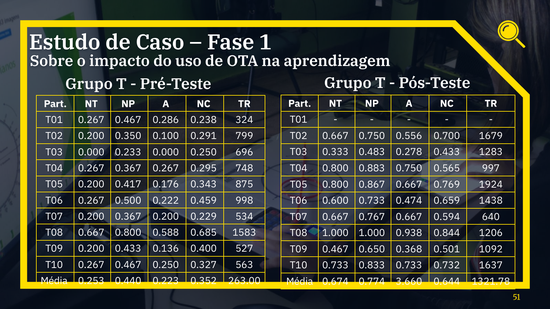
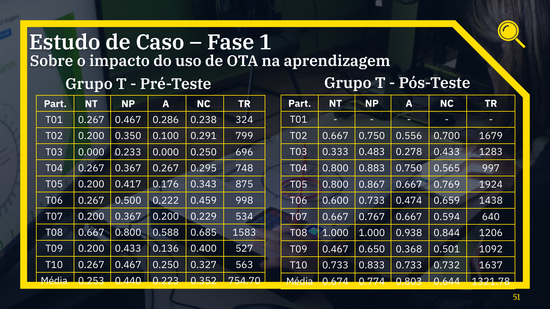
263.00: 263.00 -> 754.70 (244, 281)
3.660: 3.660 -> 0.803 (409, 282)
